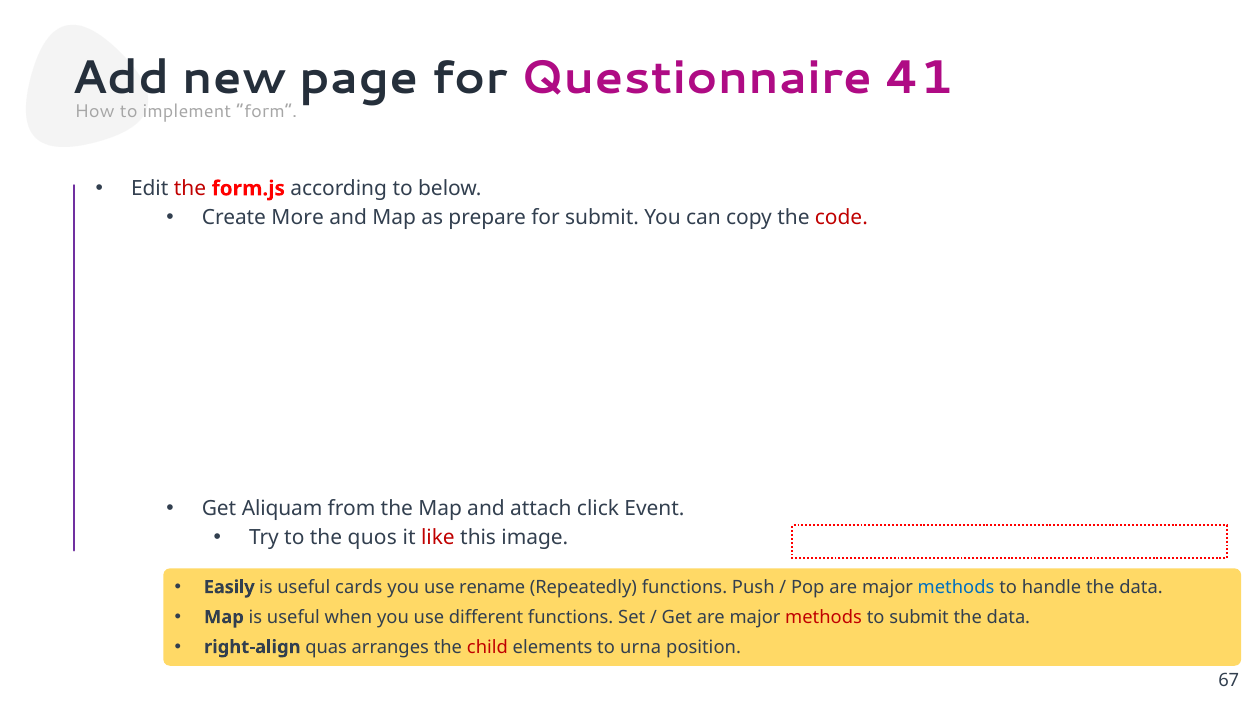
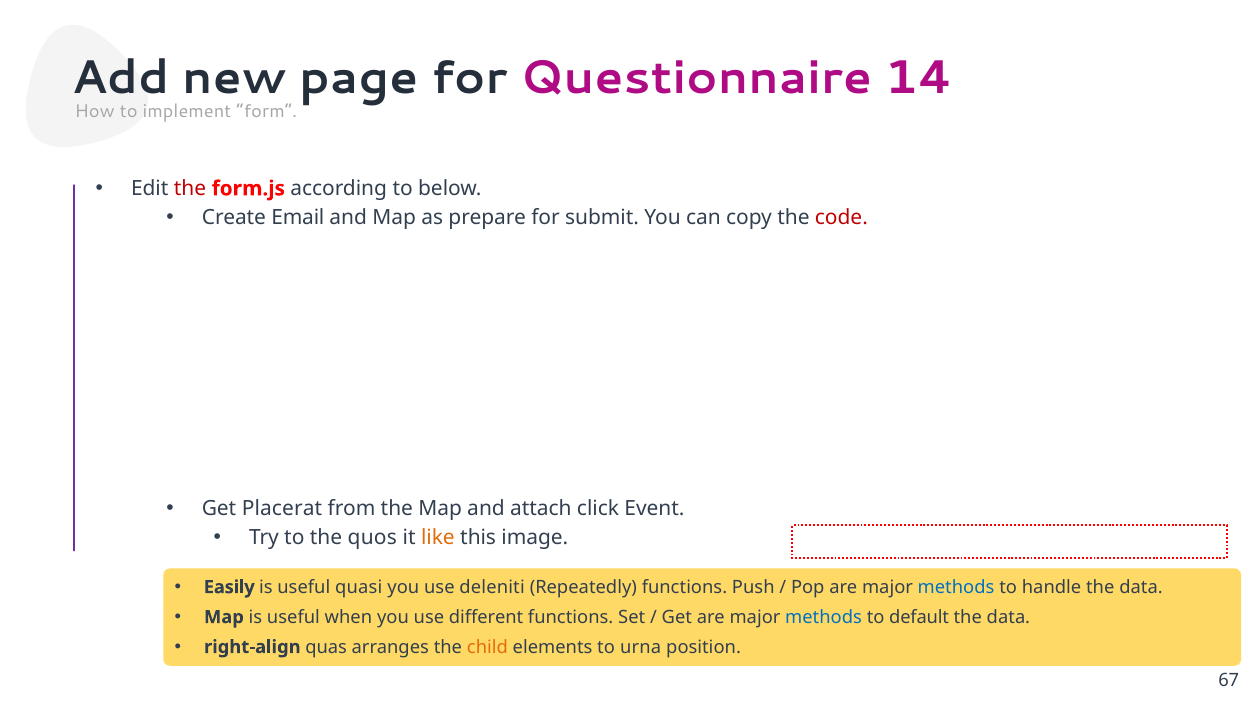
41: 41 -> 14 (919, 78)
More: More -> Email (298, 218)
Aliquam: Aliquam -> Placerat (282, 509)
like colour: red -> orange (438, 538)
cards: cards -> quasi (359, 588)
rename: rename -> deleniti (492, 588)
methods colour: red -> blue (824, 618)
to submit: submit -> default (919, 618)
child colour: red -> orange (487, 648)
